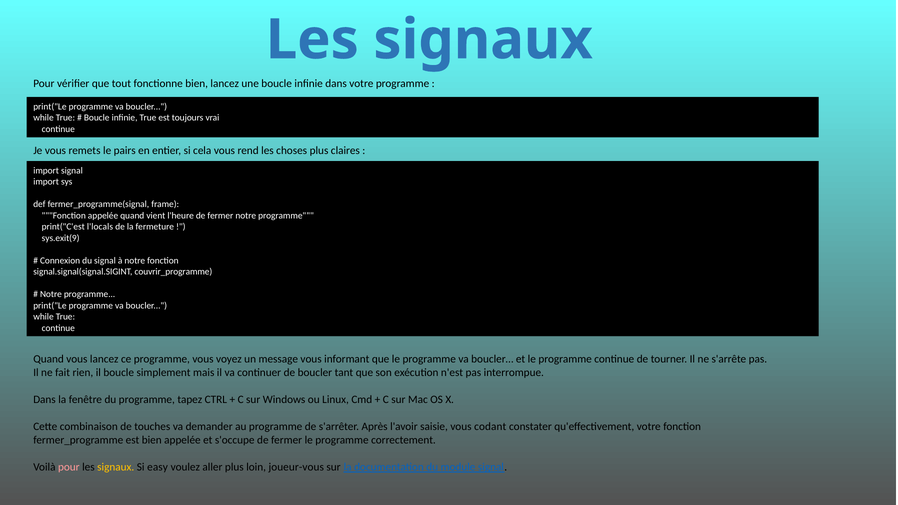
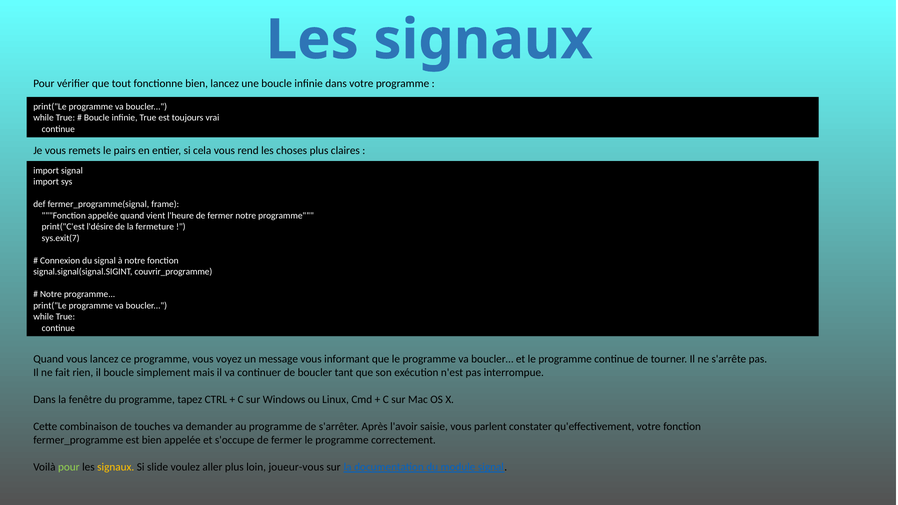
l'locals: l'locals -> l'désire (100, 227)
sys.exit(9: sys.exit(9 -> sys.exit(7 (61, 238)
codant: codant -> parlent (490, 427)
pour colour: pink -> light green (69, 467)
easy: easy -> slide (158, 467)
